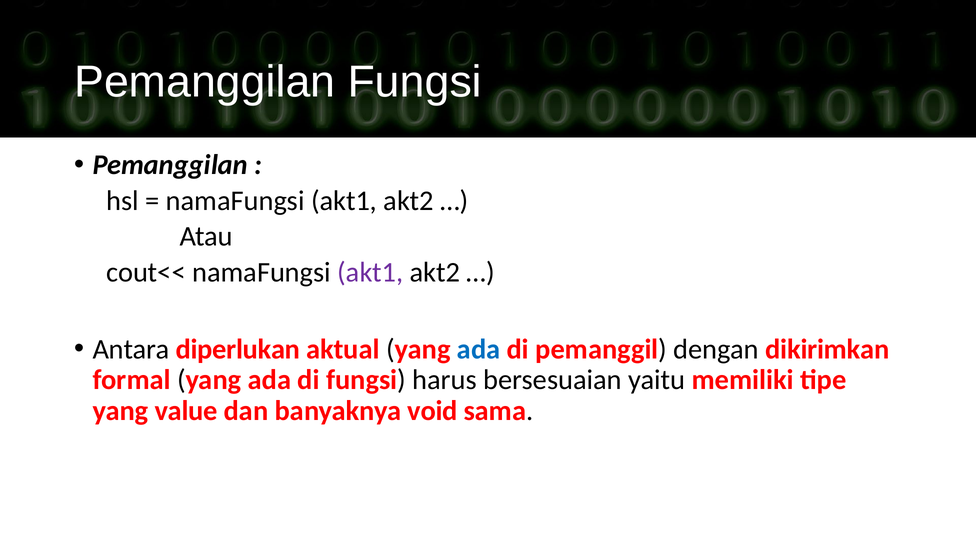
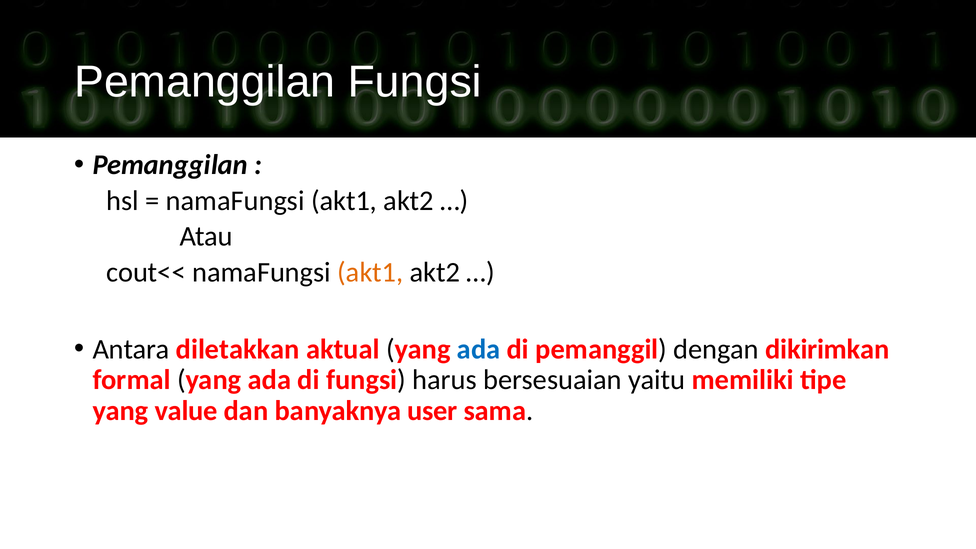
akt1 colour: purple -> orange (370, 272)
diperlukan: diperlukan -> diletakkan (238, 349)
void: void -> user (432, 411)
